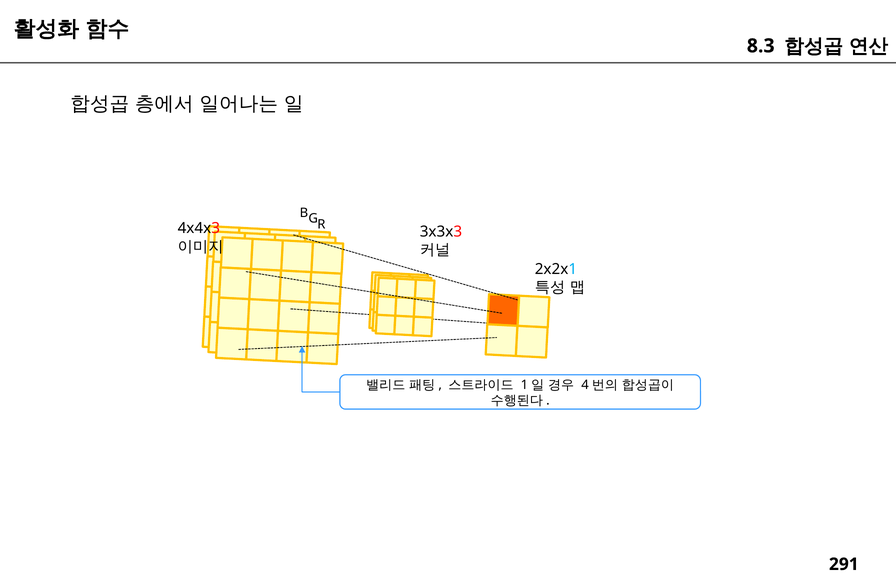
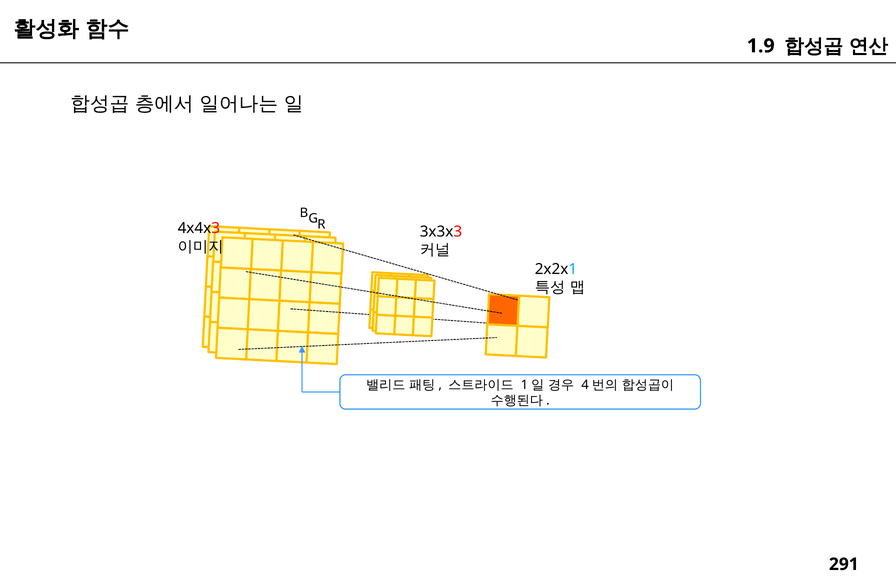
8.3: 8.3 -> 1.9 (761, 46)
